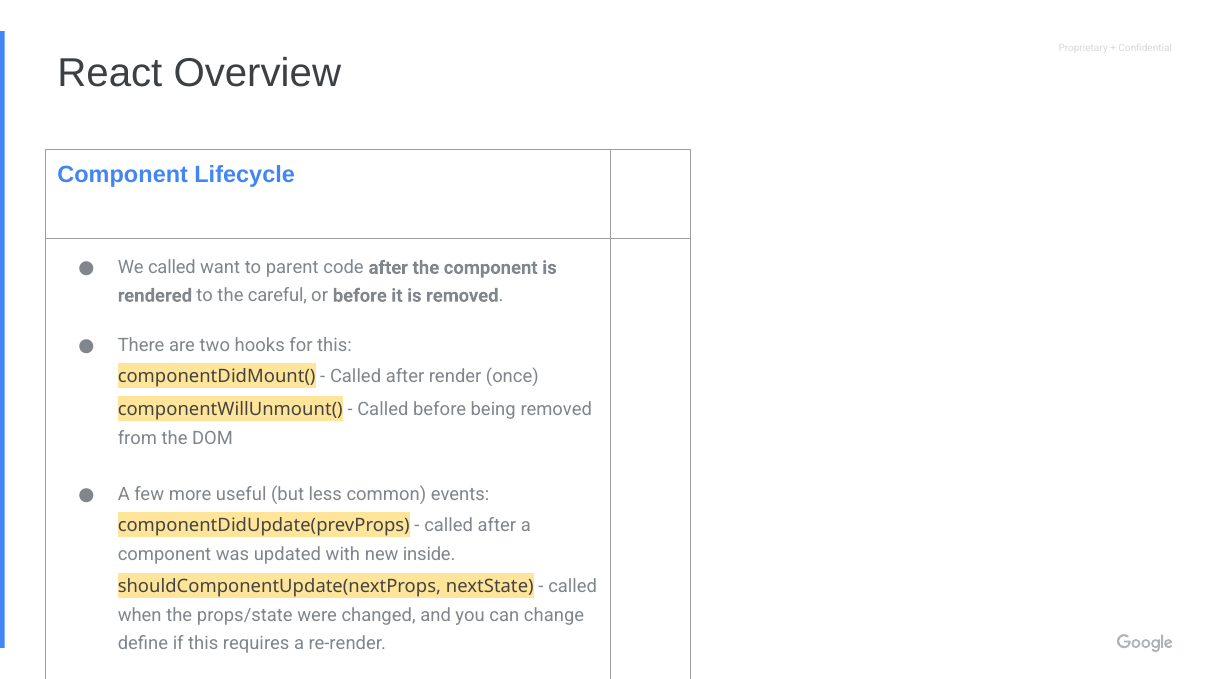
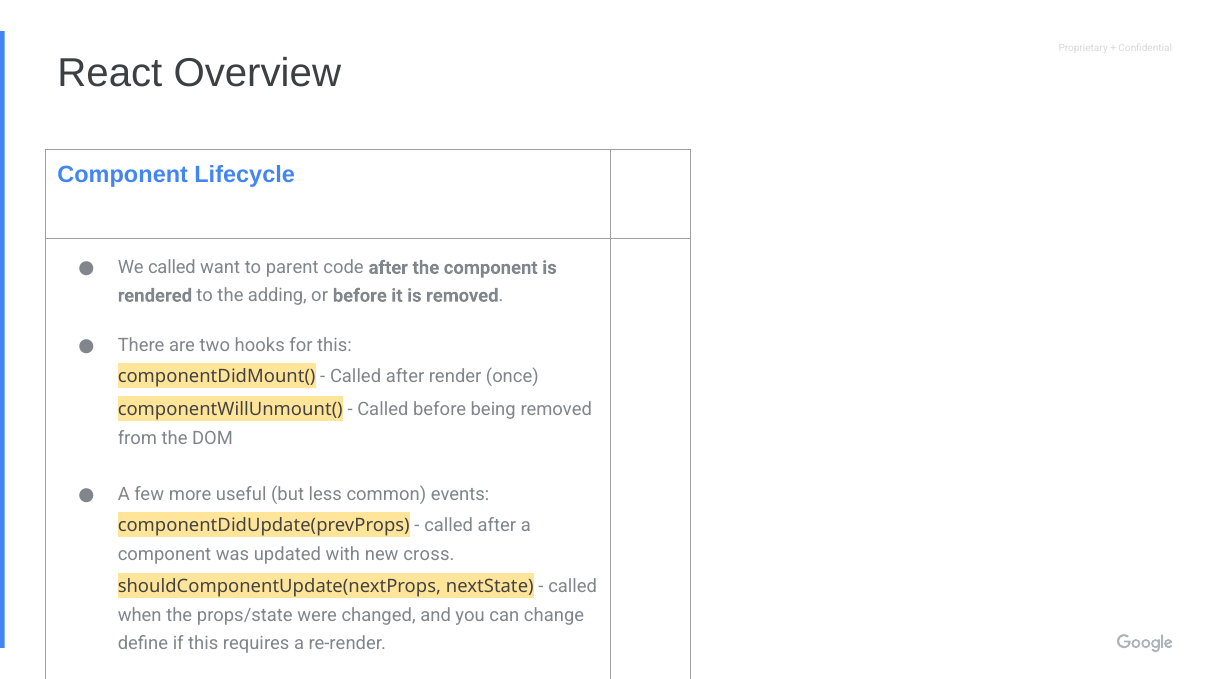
careful: careful -> adding (277, 295)
inside: inside -> cross (429, 554)
